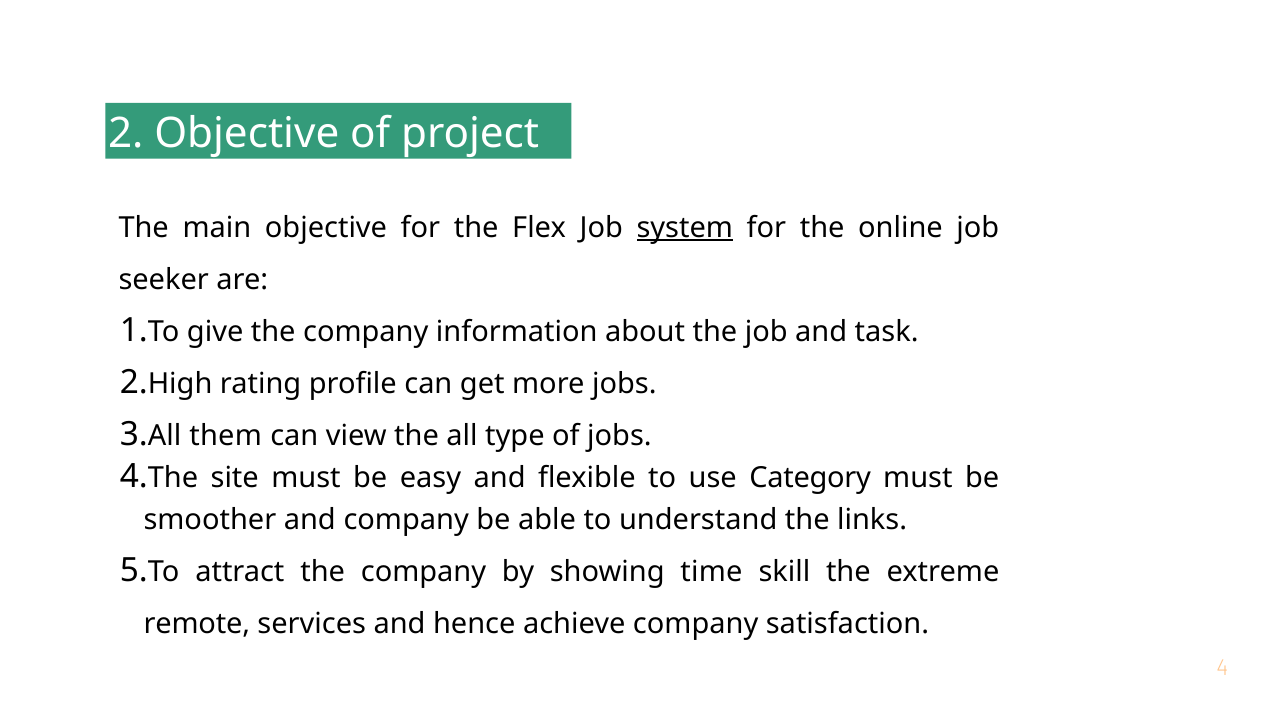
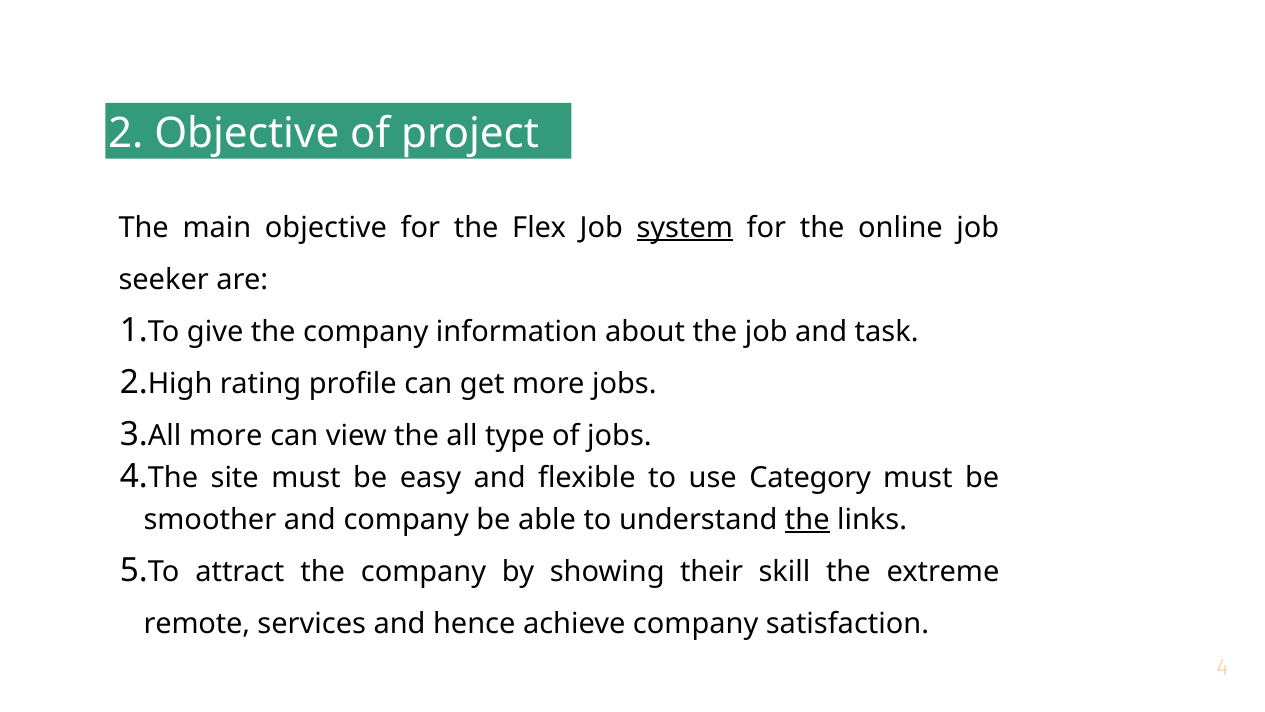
All them: them -> more (226, 436)
the underline: none -> present (807, 519)
time: time -> their (712, 572)
